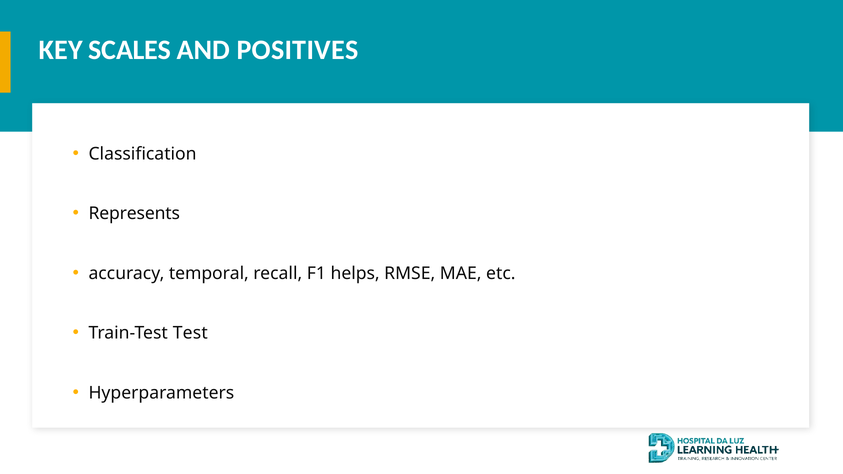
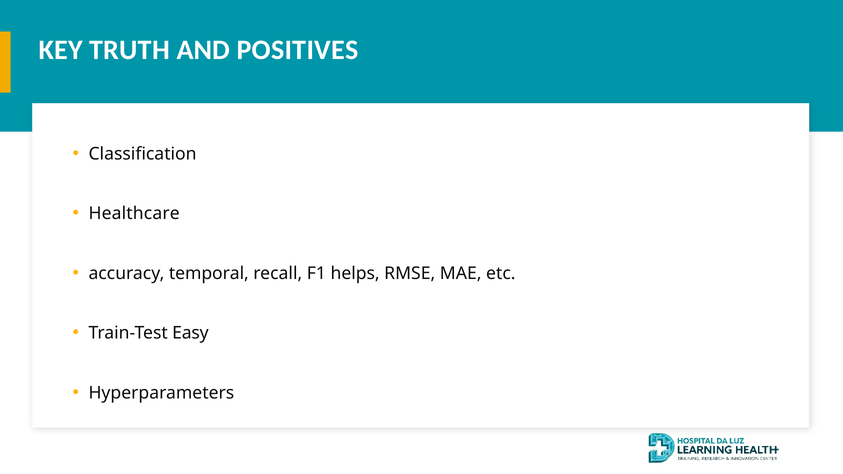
SCALES: SCALES -> TRUTH (129, 50)
Represents: Represents -> Healthcare (134, 214)
Test: Test -> Easy (190, 333)
